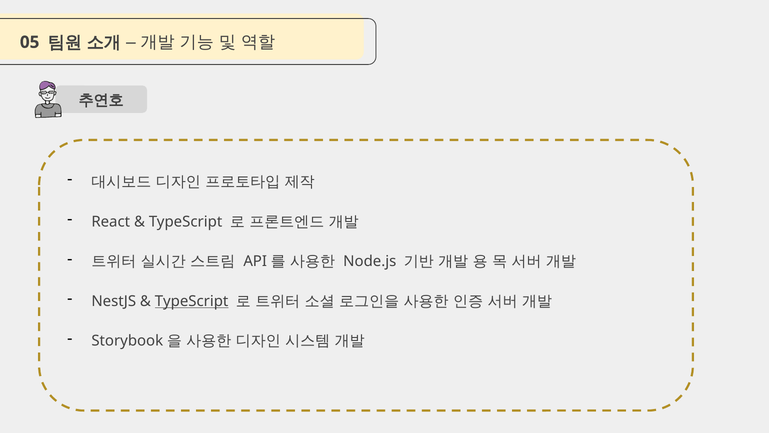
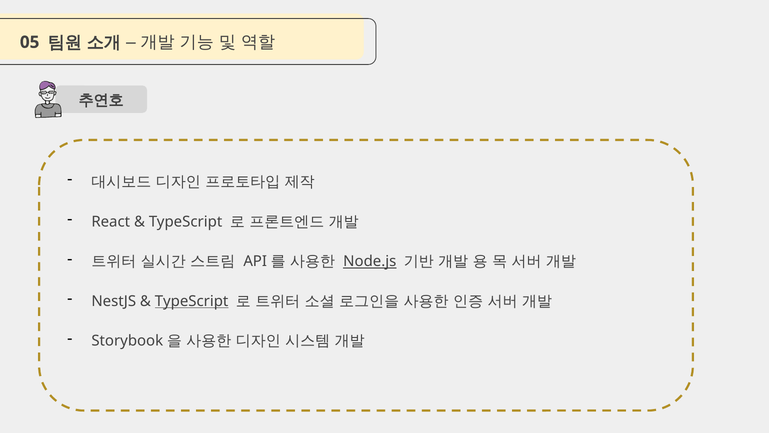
Node.js underline: none -> present (370, 261)
